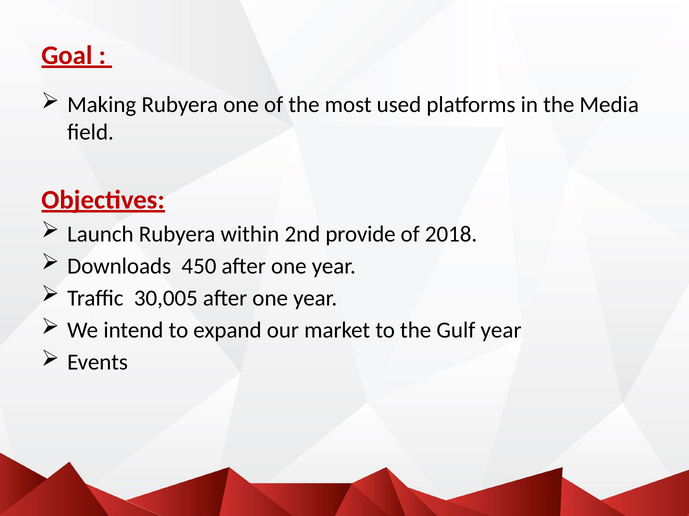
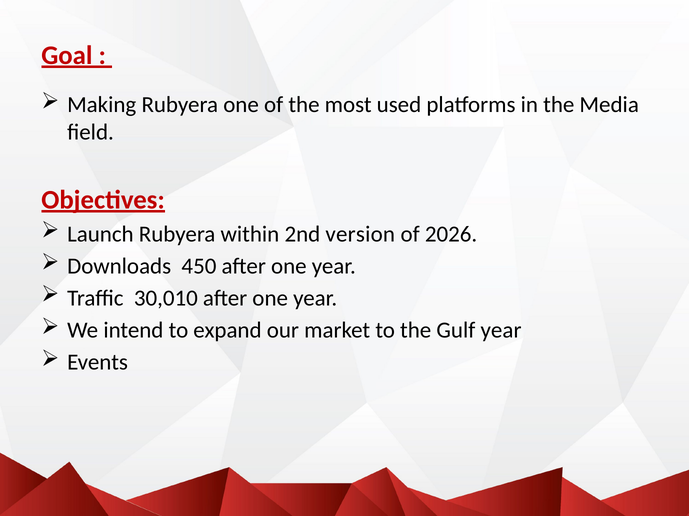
provide: provide -> version (360, 234)
2018: 2018 -> 2026 (451, 234)
30,005: 30,005 -> 30,010 (166, 299)
